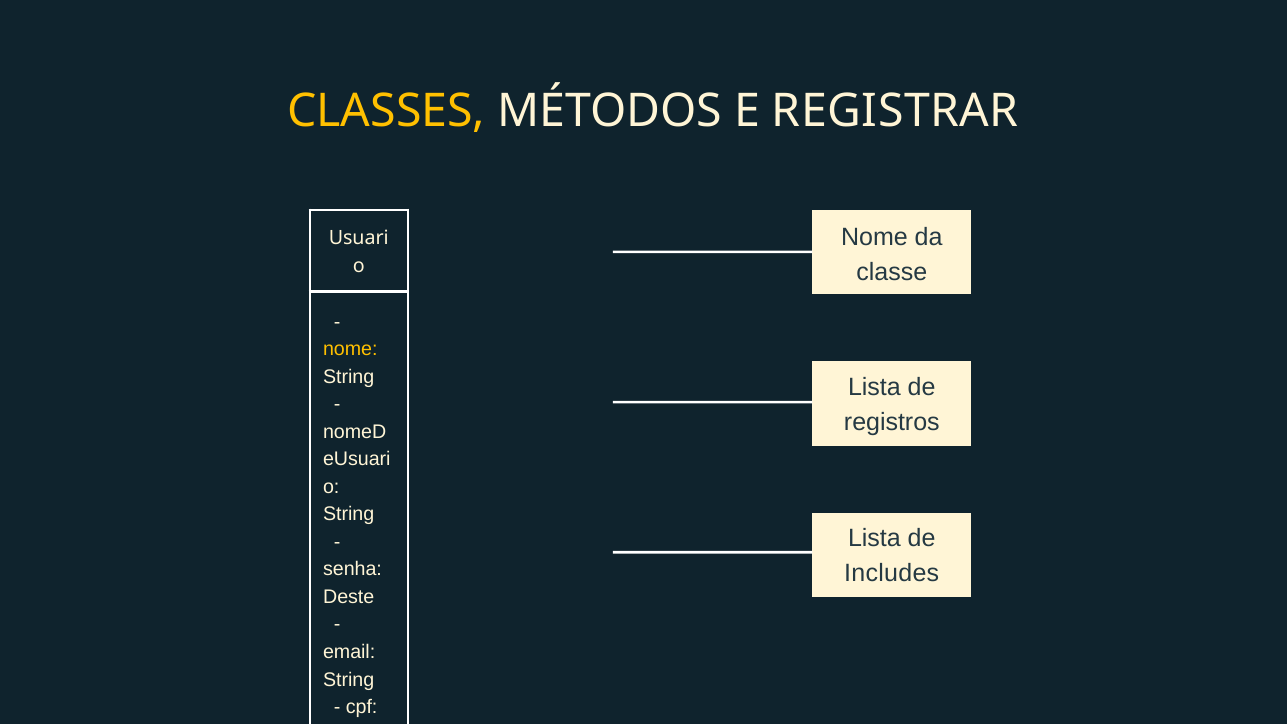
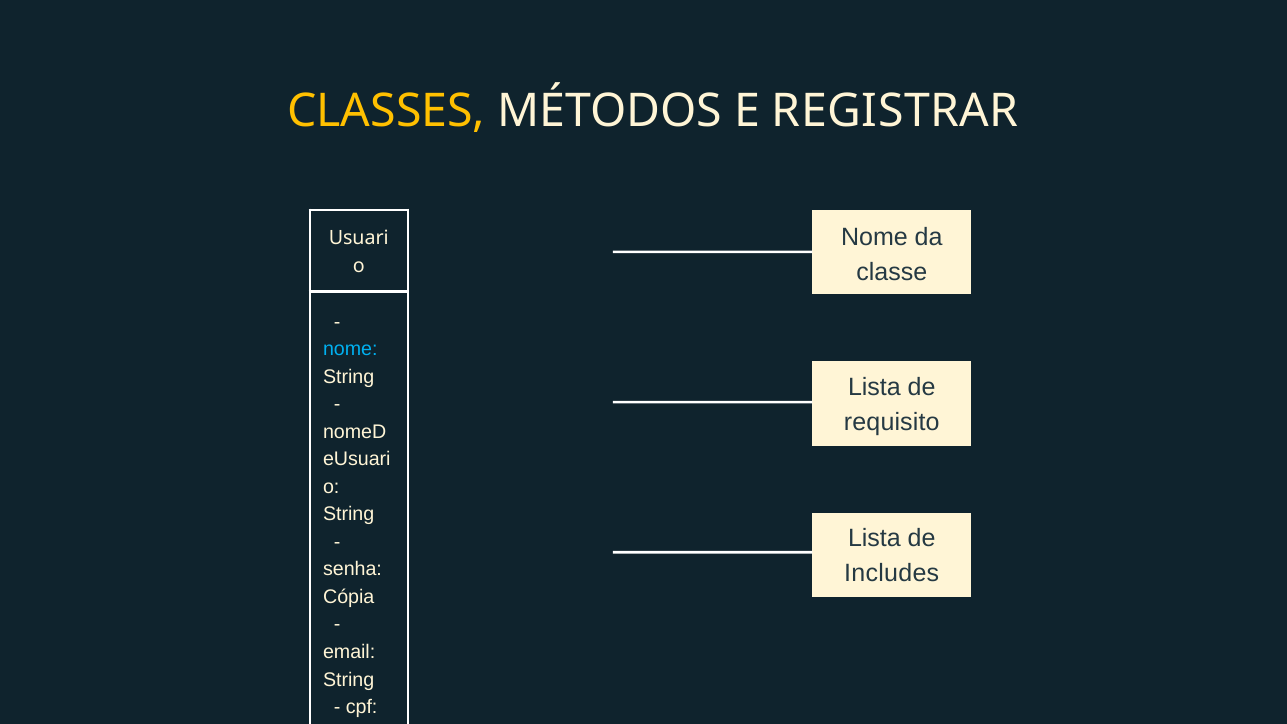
nome colour: yellow -> light blue (350, 349)
registros: registros -> requisito (892, 422)
Deste: Deste -> Cópia (349, 597)
